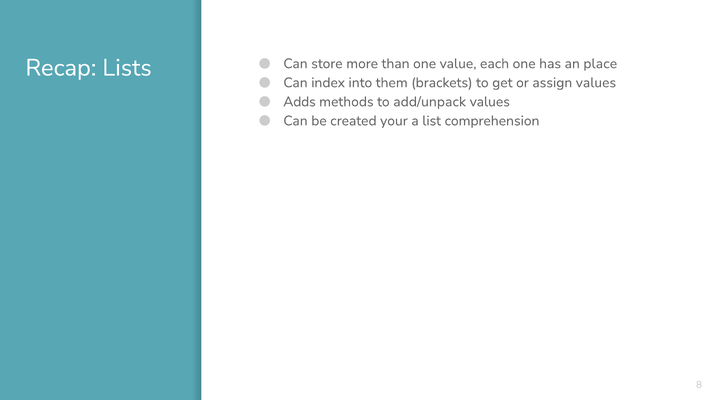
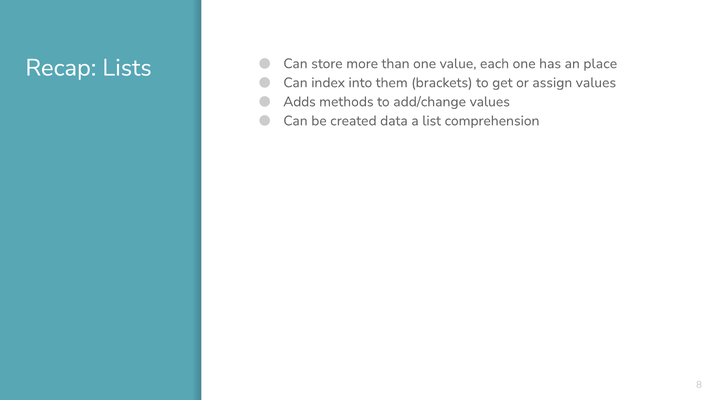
add/unpack: add/unpack -> add/change (430, 102)
your: your -> data (394, 121)
